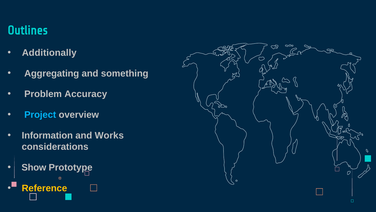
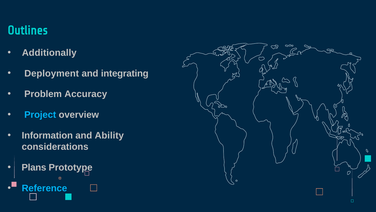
Aggregating: Aggregating -> Deployment (52, 73)
something: something -> integrating (125, 73)
Works: Works -> Ability (109, 135)
Show: Show -> Plans (34, 167)
Reference colour: yellow -> light blue (44, 188)
